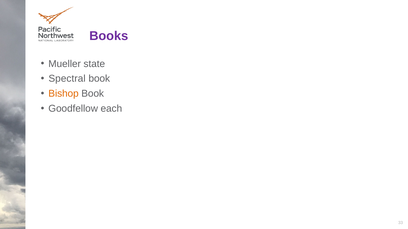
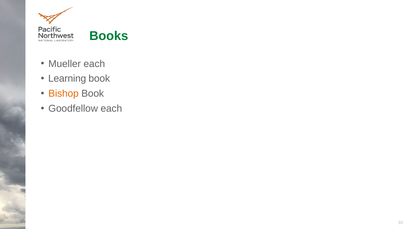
Books colour: purple -> green (109, 36)
Mueller state: state -> each (94, 64)
Spectral: Spectral -> Learning (67, 79)
